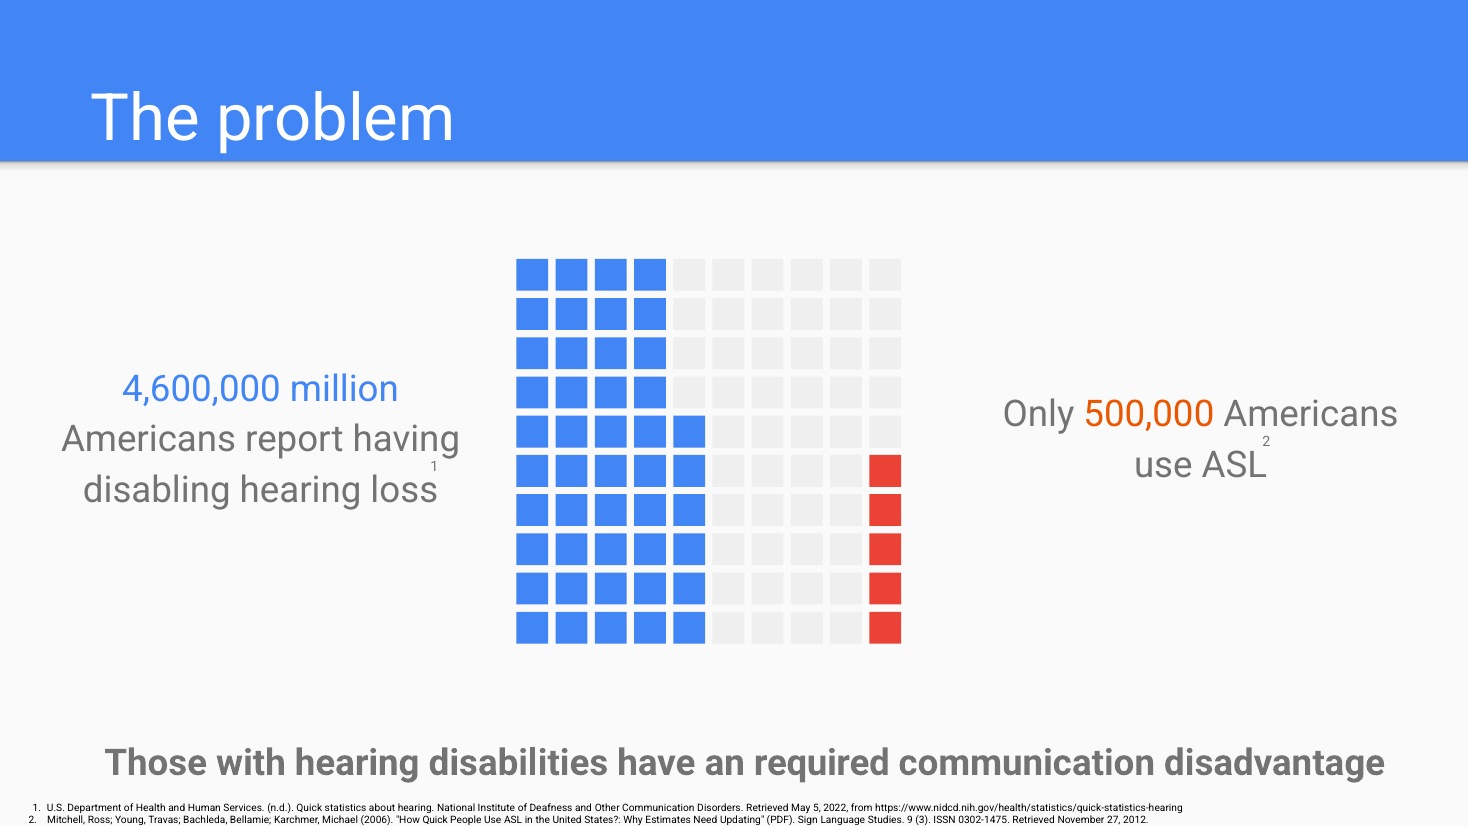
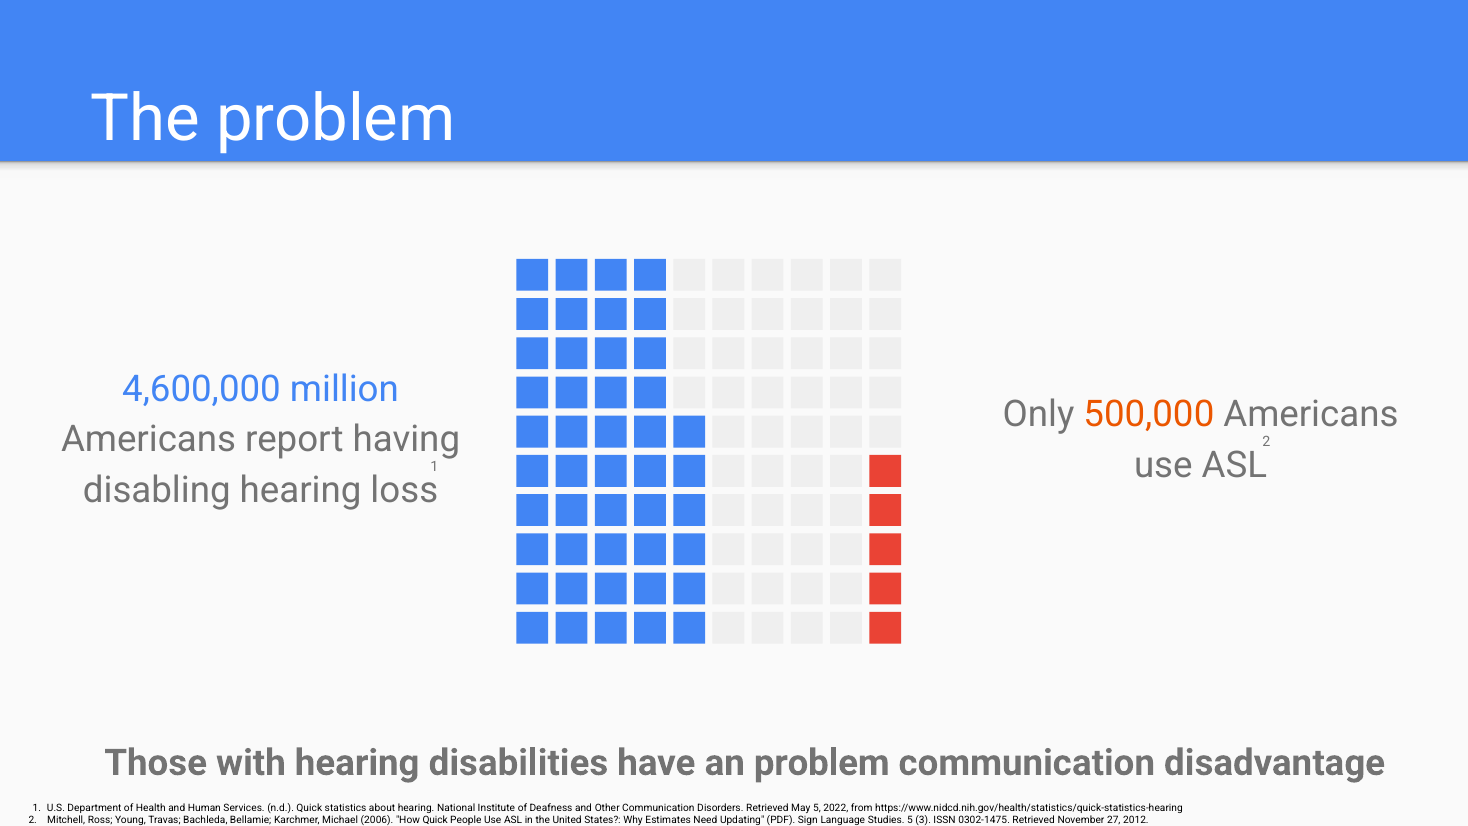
an required: required -> problem (822, 763)
Studies 9: 9 -> 5 (910, 820)
